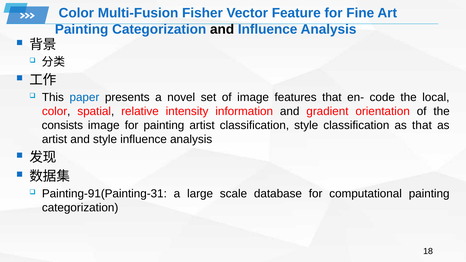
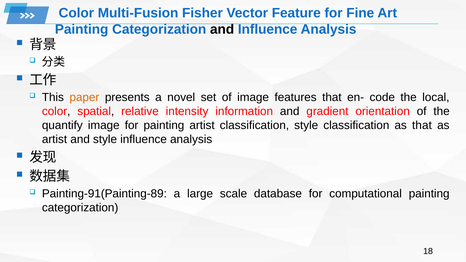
paper colour: blue -> orange (84, 97)
consists: consists -> quantify (62, 125)
Painting-91(Painting-31: Painting-91(Painting-31 -> Painting-91(Painting-89 (104, 194)
